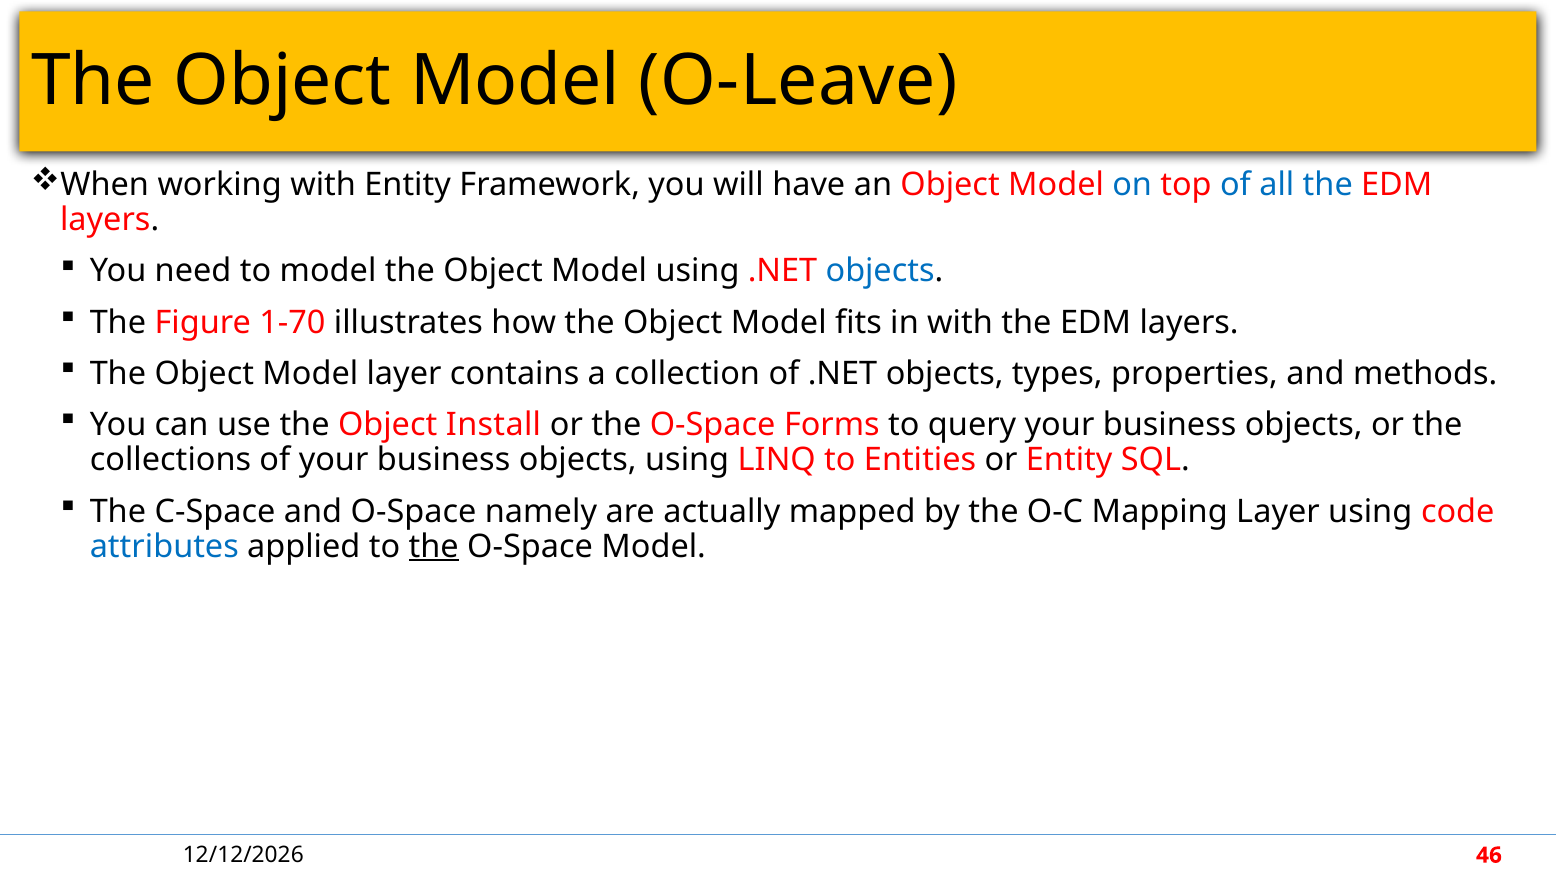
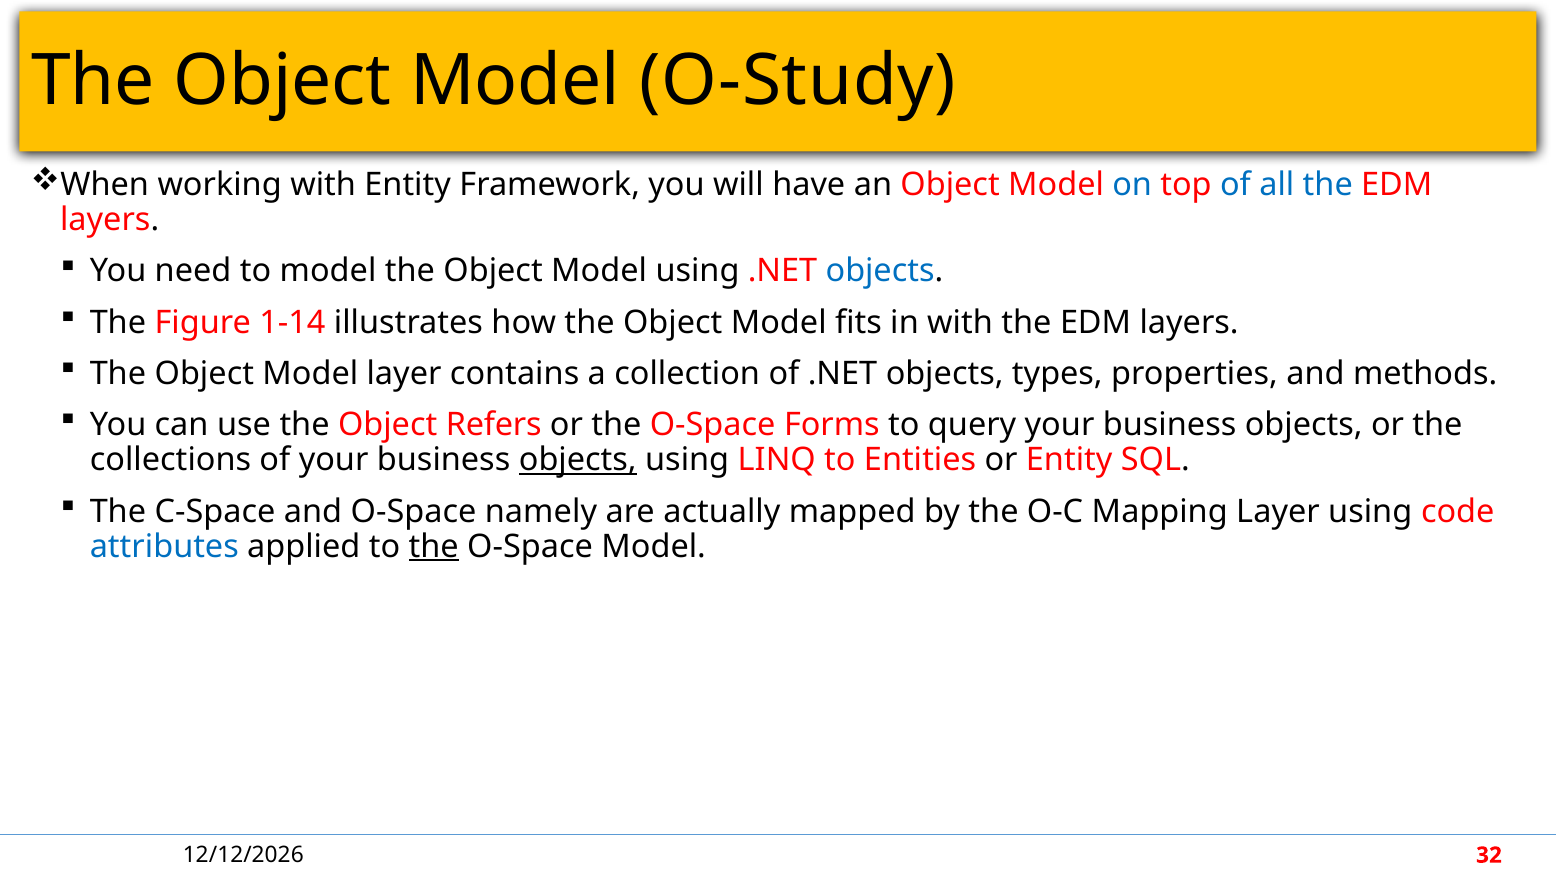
O-Leave: O-Leave -> O-Study (798, 81)
1-70: 1-70 -> 1-14 (292, 323)
Install: Install -> Refers (494, 425)
objects underline: none -> present (578, 460)
46: 46 -> 32 (1489, 855)
